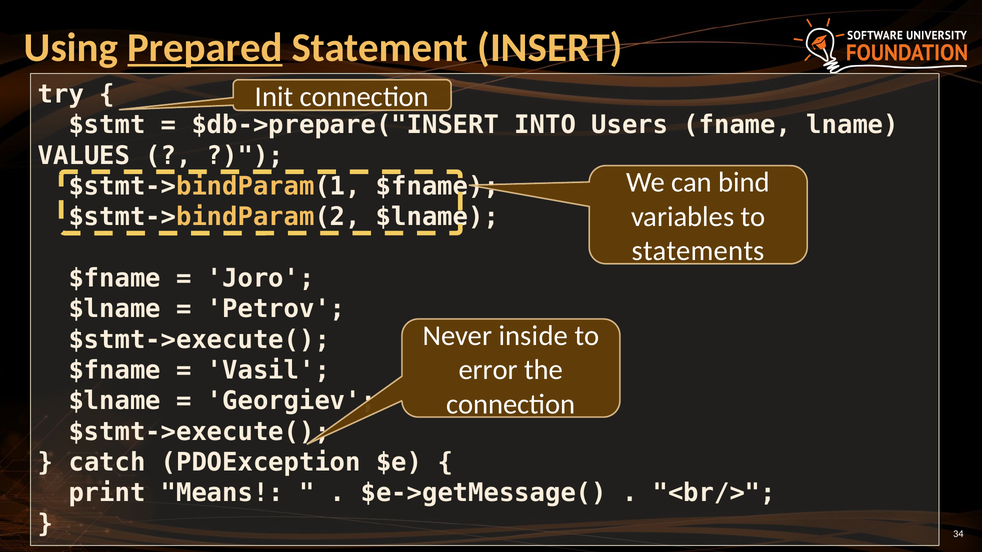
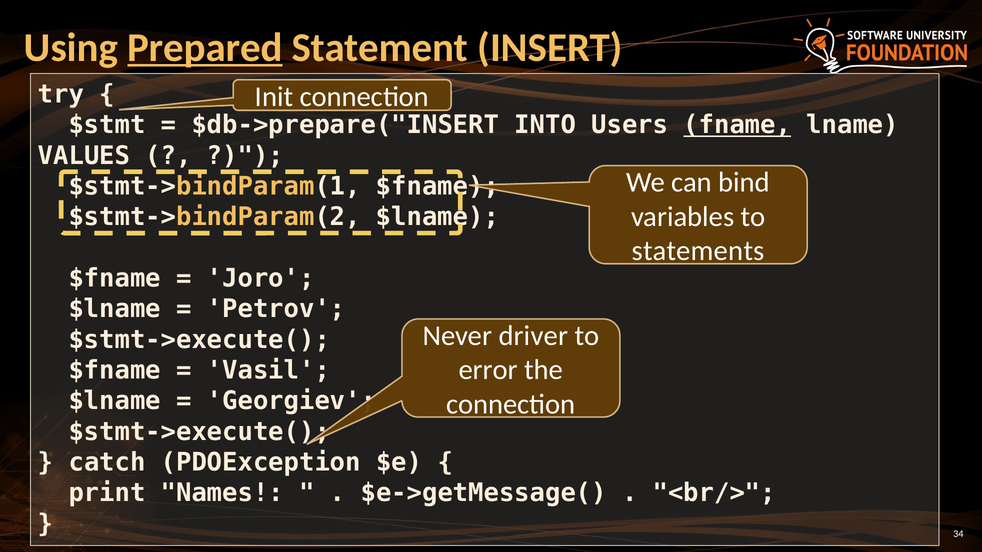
fname underline: none -> present (737, 125)
inside: inside -> driver (533, 336)
Means: Means -> Names (222, 493)
